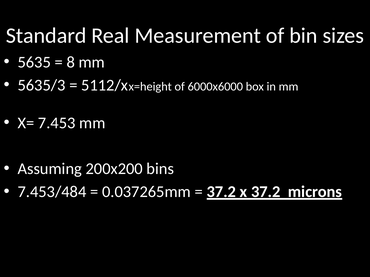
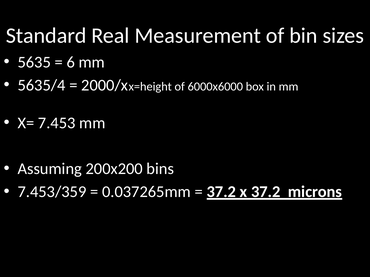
8: 8 -> 6 (71, 62)
5635/3: 5635/3 -> 5635/4 (42, 85)
5112/x: 5112/x -> 2000/x (105, 85)
7.453/484: 7.453/484 -> 7.453/359 (52, 192)
